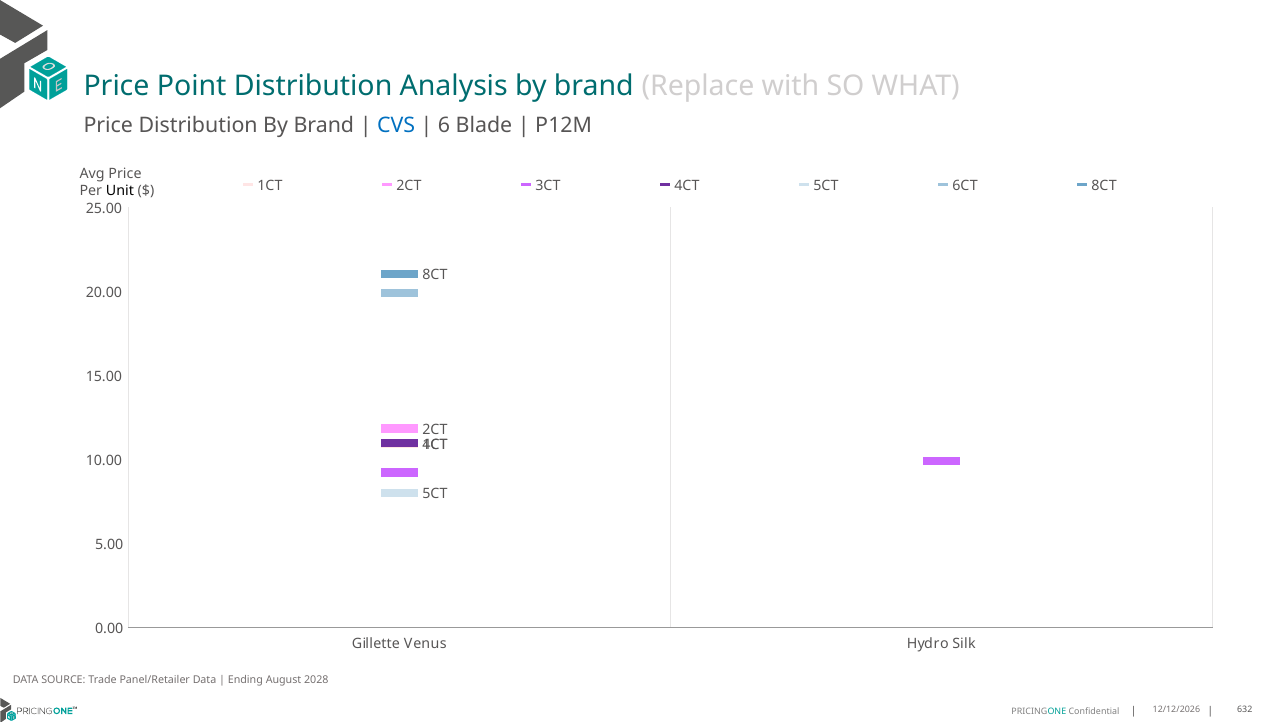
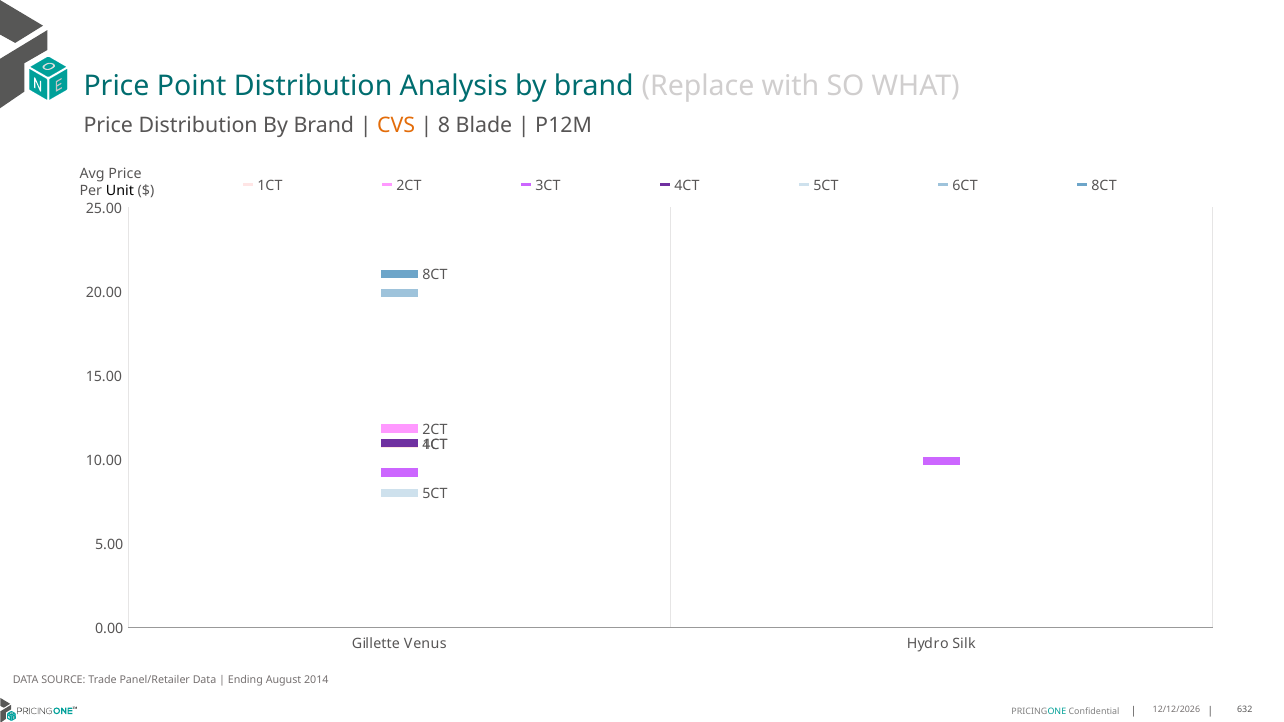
CVS colour: blue -> orange (396, 125)
6: 6 -> 8 (444, 125)
2028: 2028 -> 2014 (316, 680)
